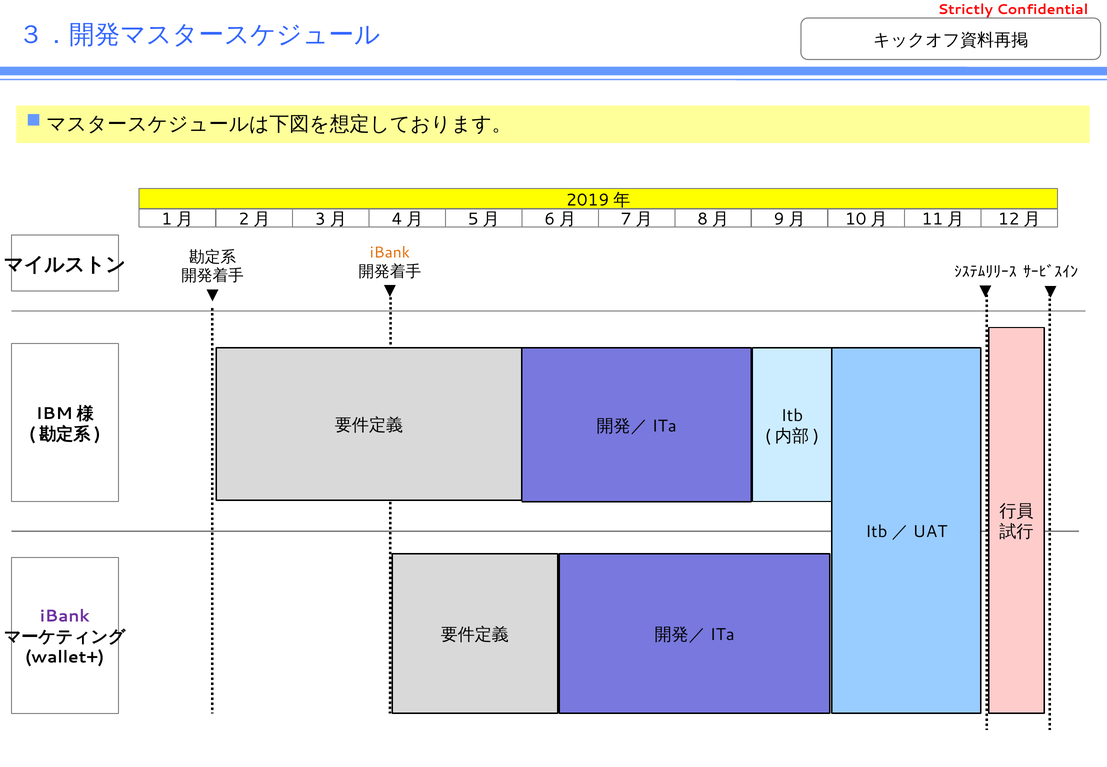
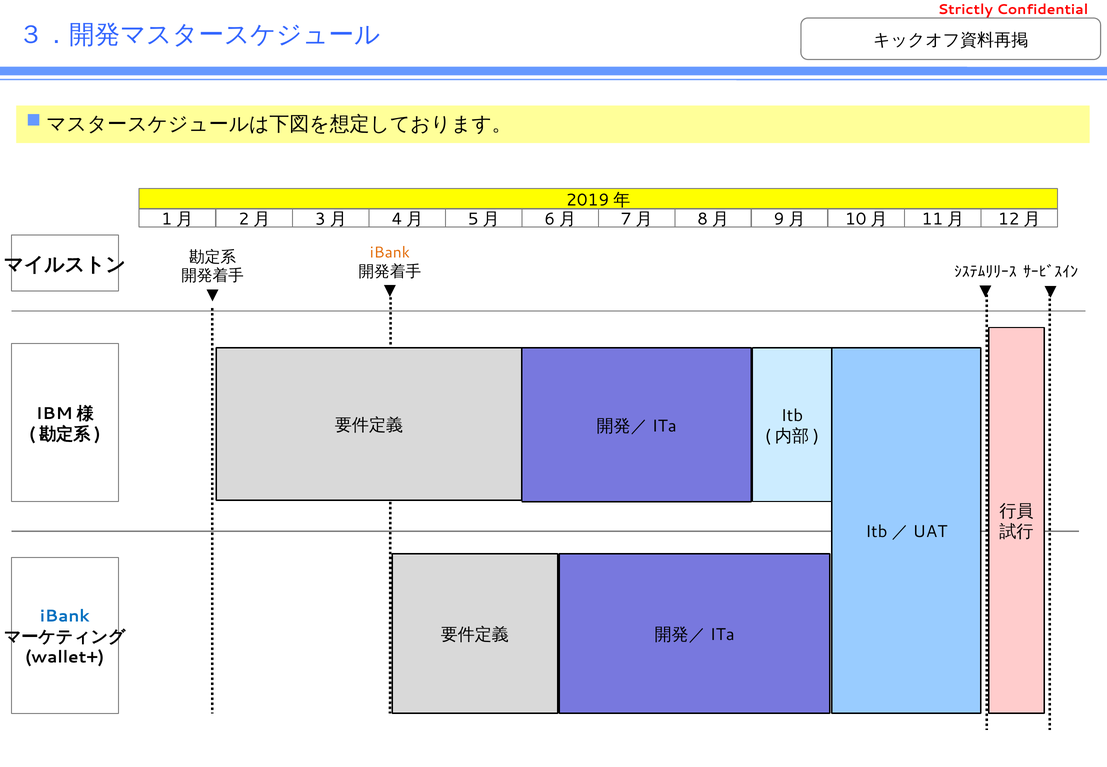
iBank colour: purple -> blue (65, 616)
